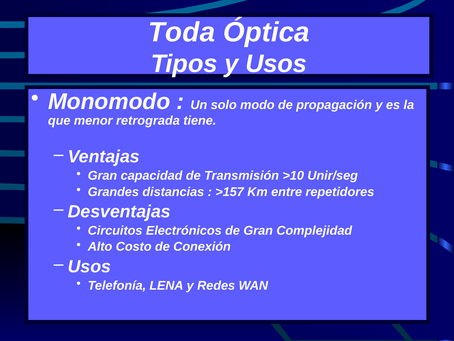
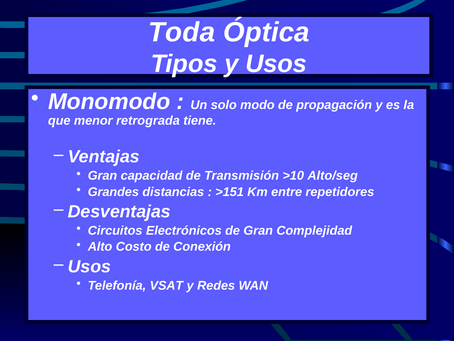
Unir/seg: Unir/seg -> Alto/seg (333, 175)
>157: >157 -> >151 (230, 192)
LENA: LENA -> VSAT (166, 285)
